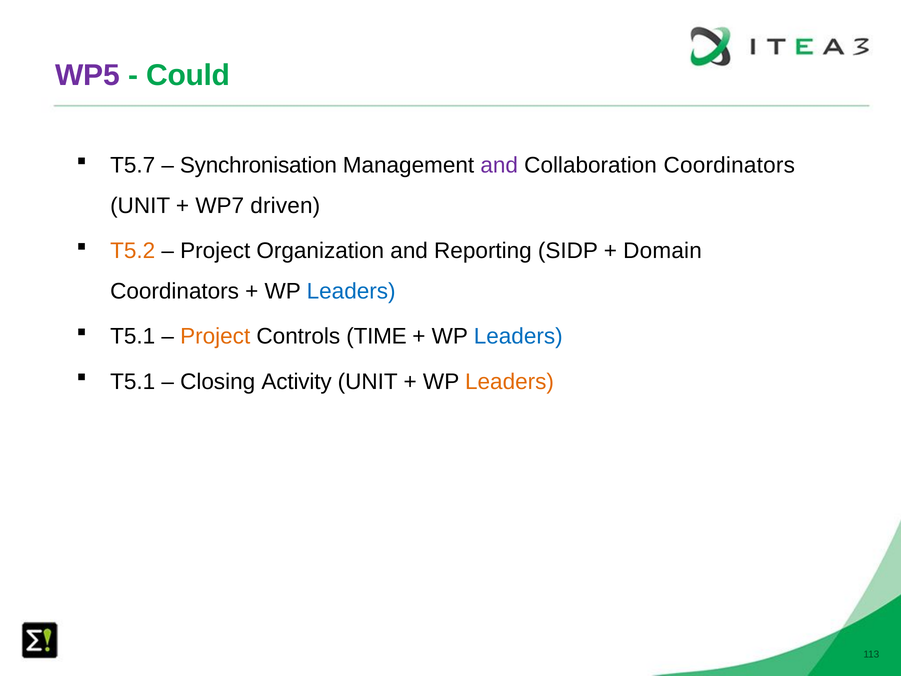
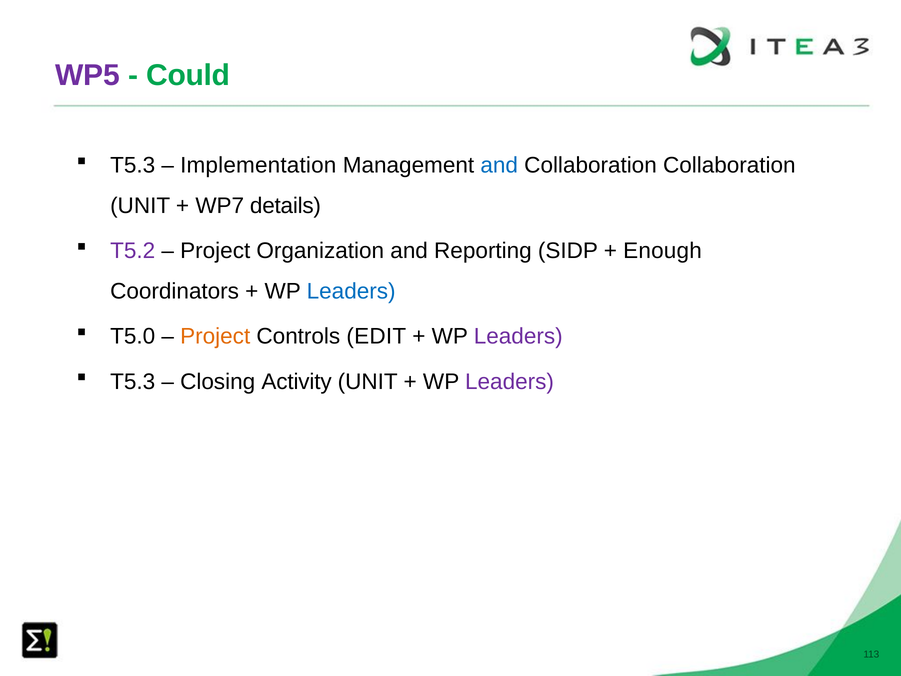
T5.7: T5.7 -> T5.3 (133, 165)
Synchronisation: Synchronisation -> Implementation (258, 165)
and colour: purple -> blue (499, 165)
Collaboration Coordinators: Coordinators -> Collaboration (729, 165)
driven: driven -> details (285, 206)
T5.2 colour: orange -> purple (133, 251)
Domain: Domain -> Enough (663, 251)
T5.1: T5.1 -> T5.0 (133, 336)
TIME: TIME -> EDIT (376, 336)
Leaders colour: blue -> purple (518, 336)
T5.1: T5.1 -> T5.3 (133, 381)
Leaders colour: orange -> purple (510, 381)
